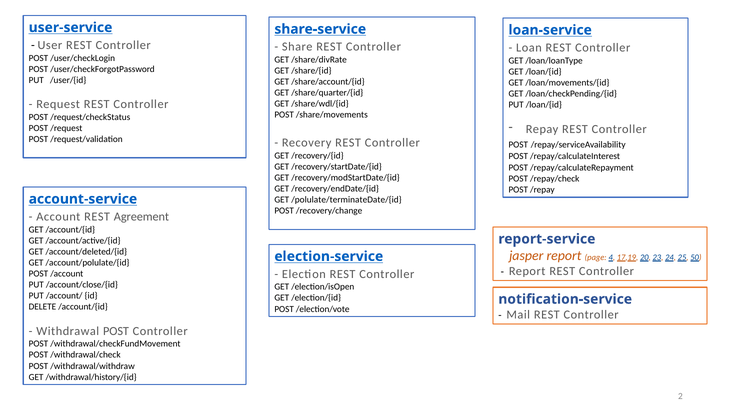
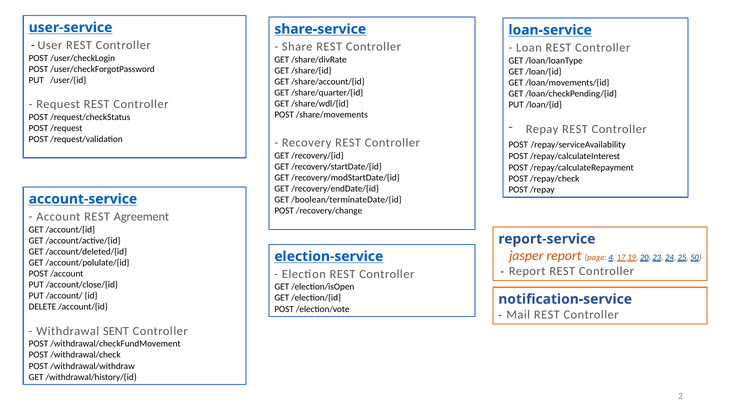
/polulate/terminateDate/{id: /polulate/terminateDate/{id -> /boolean/terminateDate/{id (346, 200)
Withdrawal POST: POST -> SENT (116, 332)
